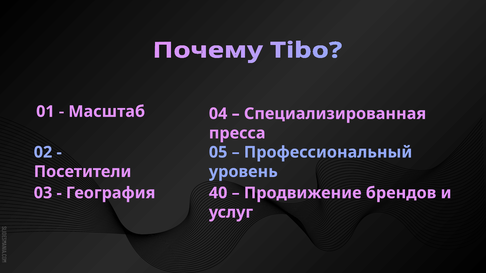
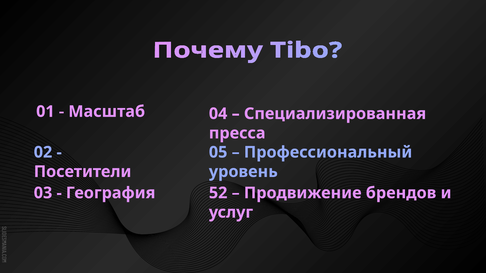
40: 40 -> 52 (218, 193)
